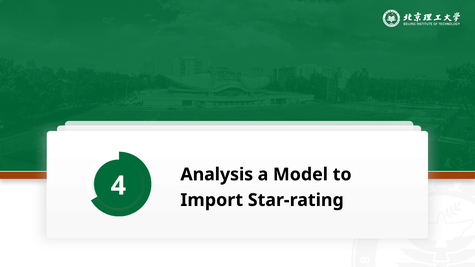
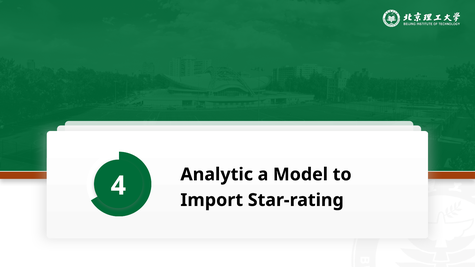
Analysis: Analysis -> Analytic (217, 175)
